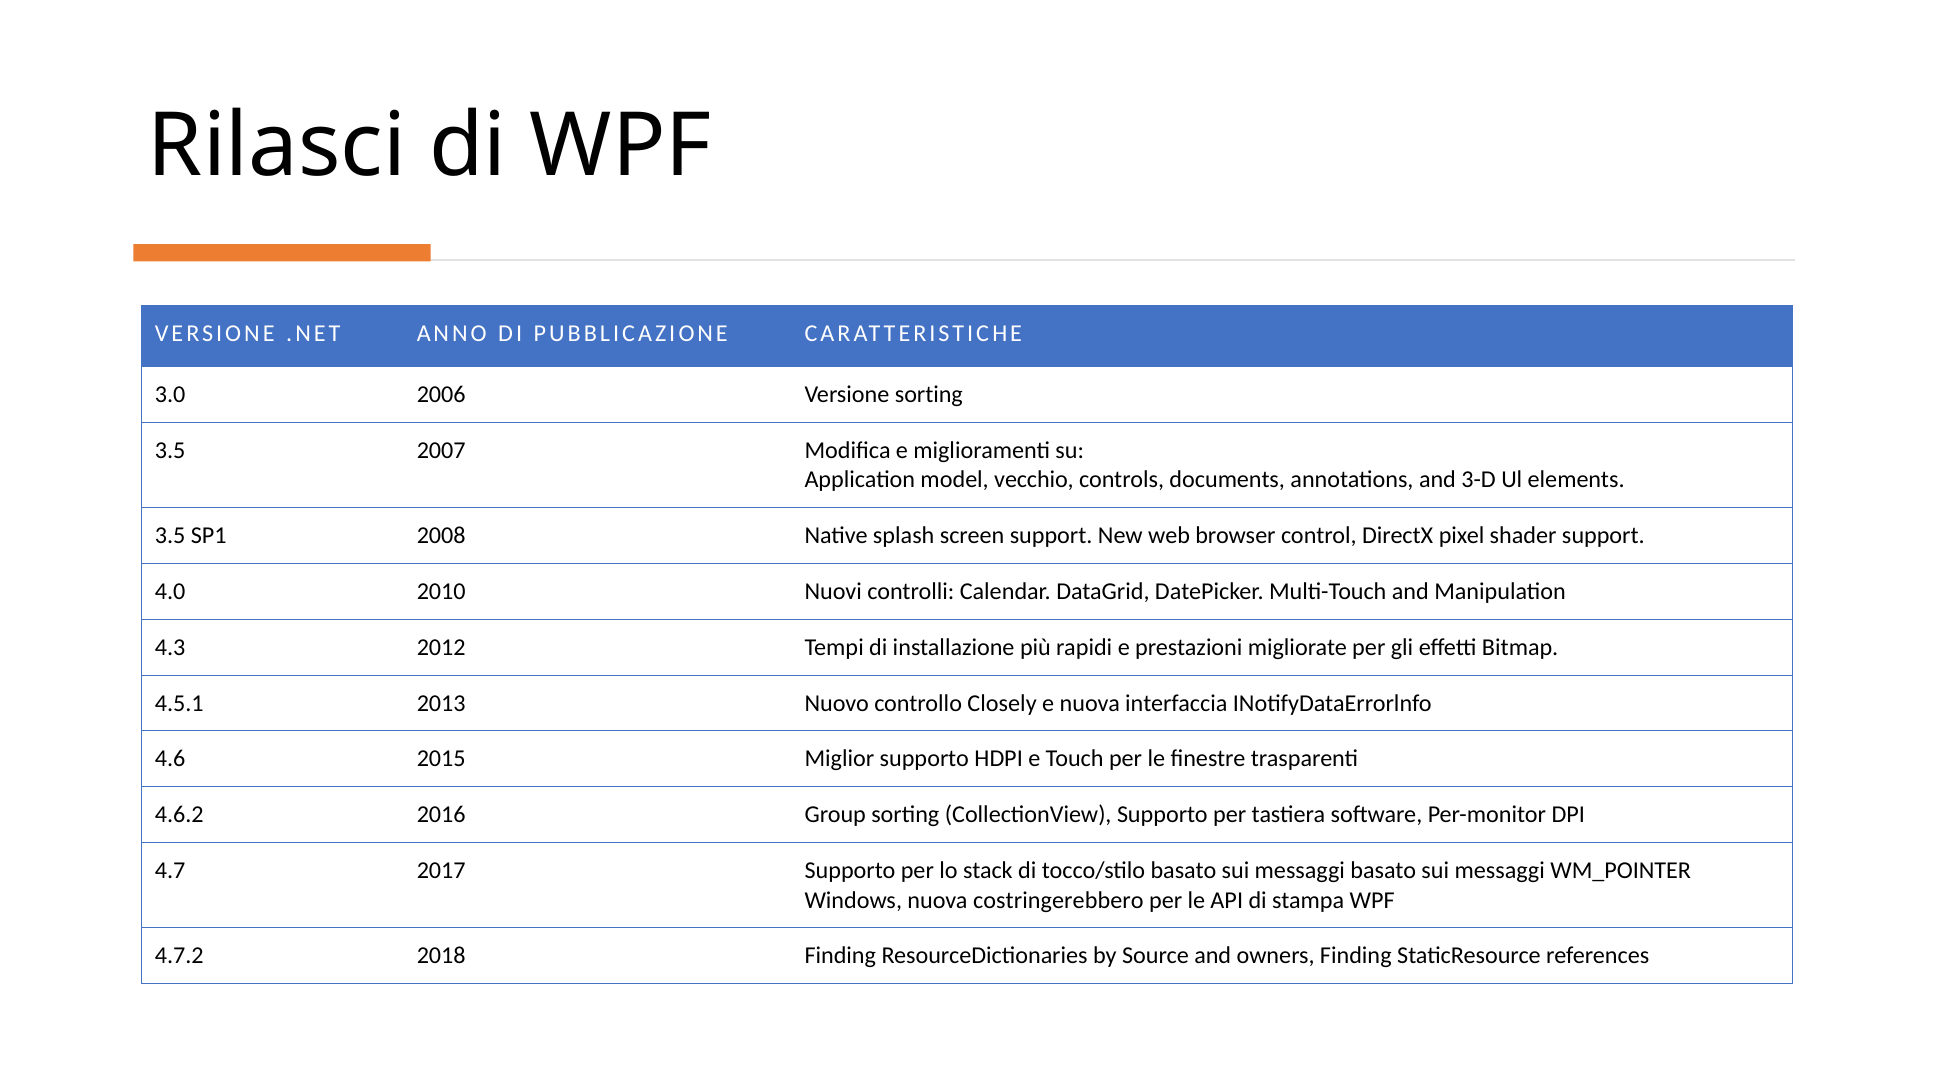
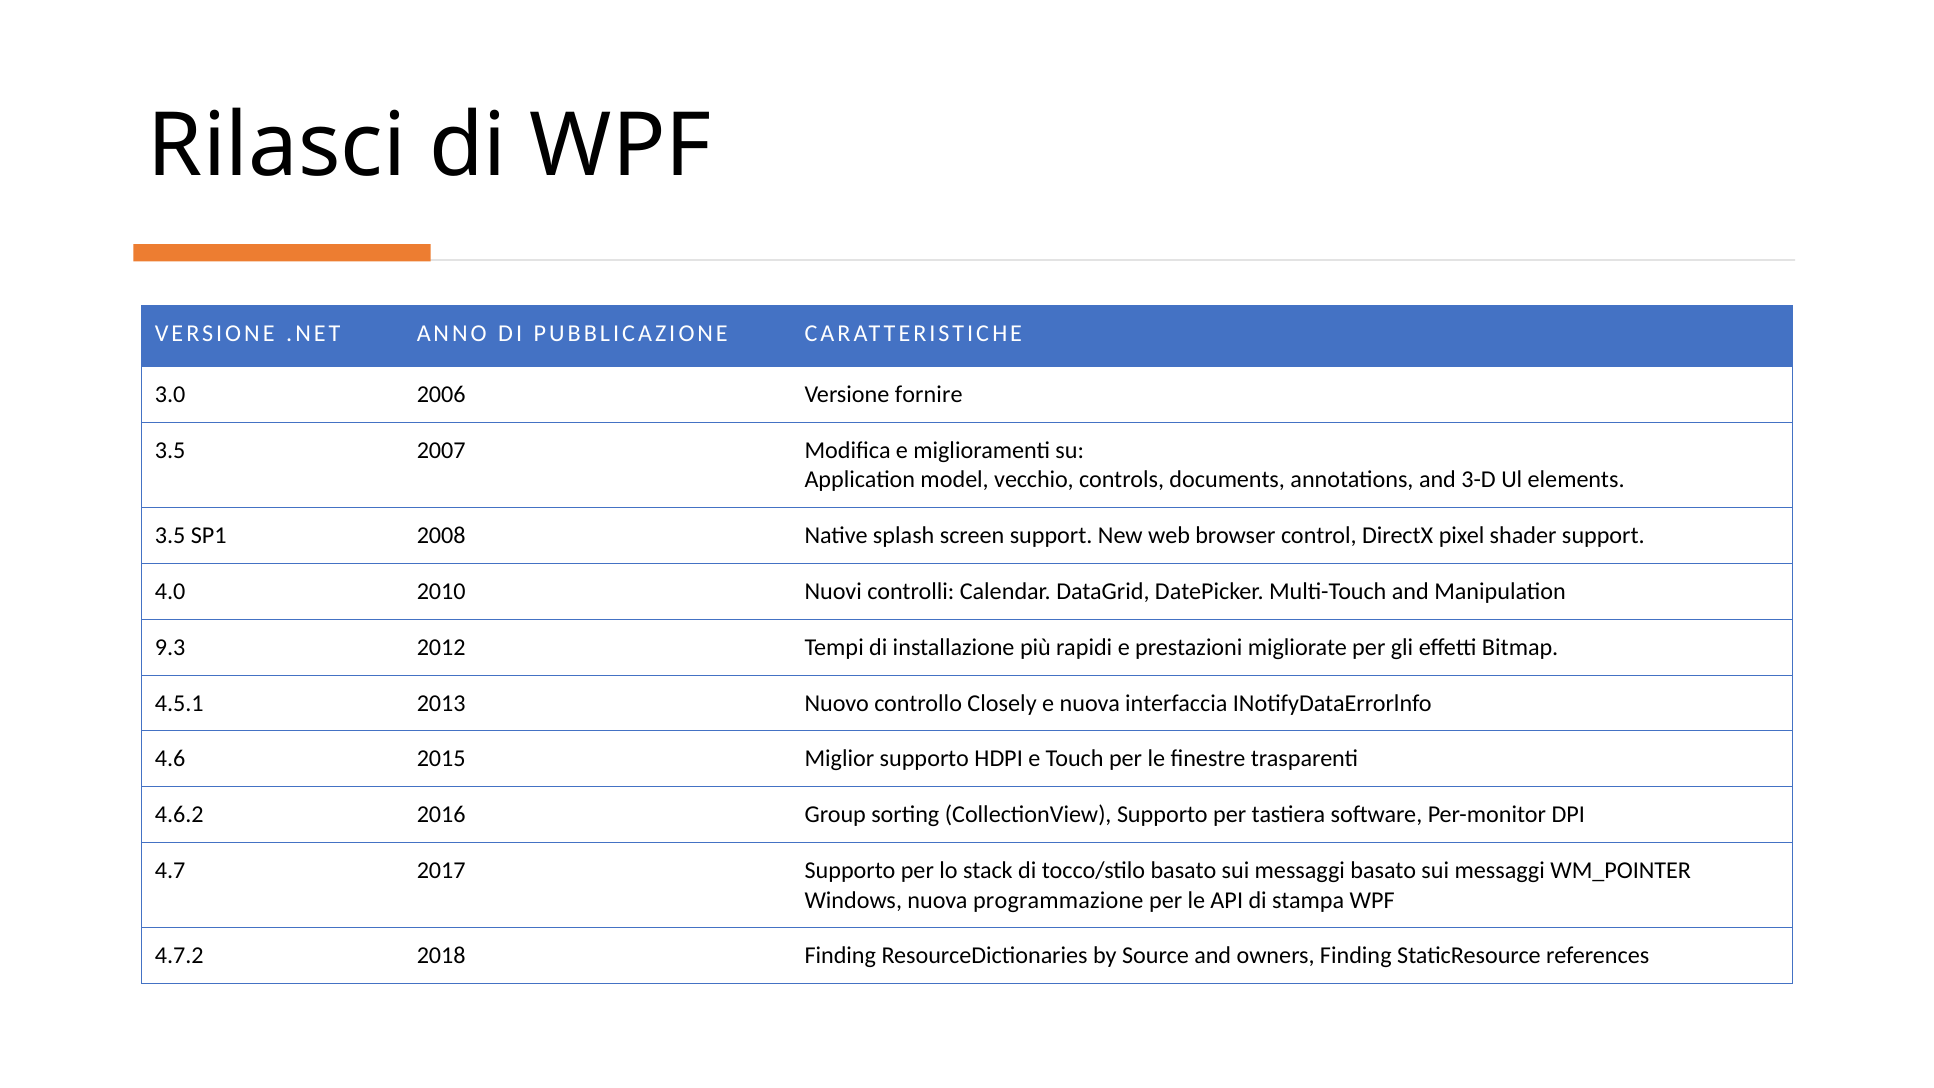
Versione sorting: sorting -> fornire (929, 394)
4.3: 4.3 -> 9.3 (170, 647)
costringerebbero: costringerebbero -> programmazione (1058, 900)
